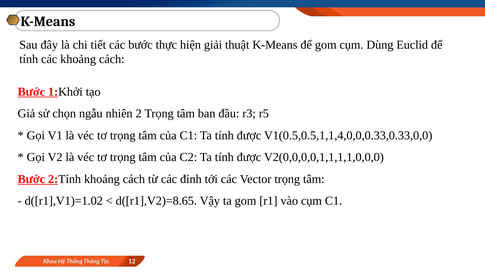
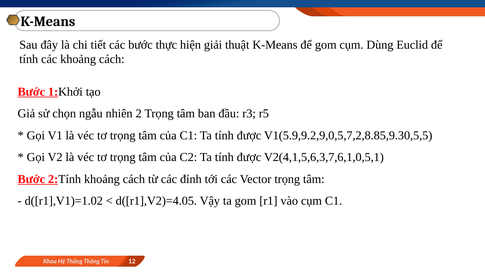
V1(0.5,0.5,1,1,4,0,0,0.33,0.33,0,0: V1(0.5,0.5,1,1,4,0,0,0.33,0.33,0,0 -> V1(5.9,9.2,9,0,5,7,2,8.85,9.30,5,5 (348, 135)
V2(0,0,0,0,1,1,1,1,0,0,0: V2(0,0,0,0,1,1,1,1,0,0,0 -> V2(4,1,5,6,3,7,6,1,0,5,1 (324, 157)
d([r1],V2)=8.65: d([r1],V2)=8.65 -> d([r1],V2)=4.05 (156, 201)
